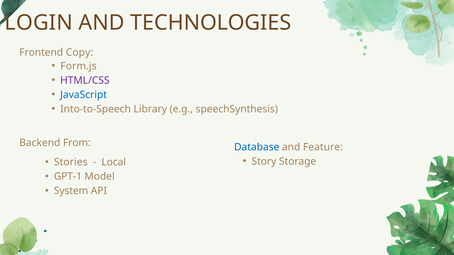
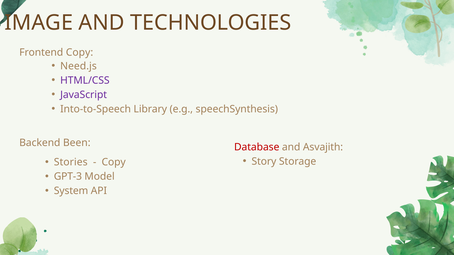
LOGIN: LOGIN -> IMAGE (39, 23)
Form.js: Form.js -> Need.js (79, 66)
JavaScript colour: blue -> purple (84, 95)
From: From -> Been (77, 143)
Database colour: blue -> red (257, 147)
Feature: Feature -> Asvajith (323, 147)
Local: Local -> Copy (114, 163)
GPT-1: GPT-1 -> GPT-3 (68, 177)
